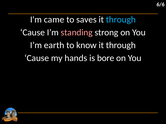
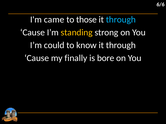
saves: saves -> those (87, 20)
standing colour: pink -> yellow (77, 32)
earth: earth -> could (54, 45)
hands: hands -> finally (76, 58)
